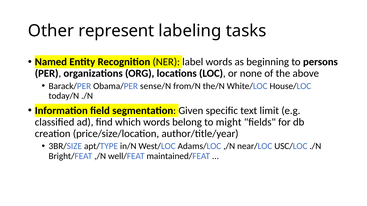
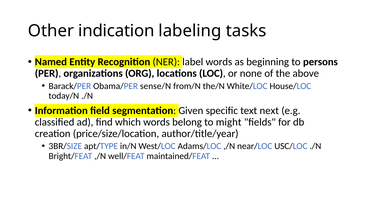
represent: represent -> indication (116, 31)
limit: limit -> next (269, 111)
